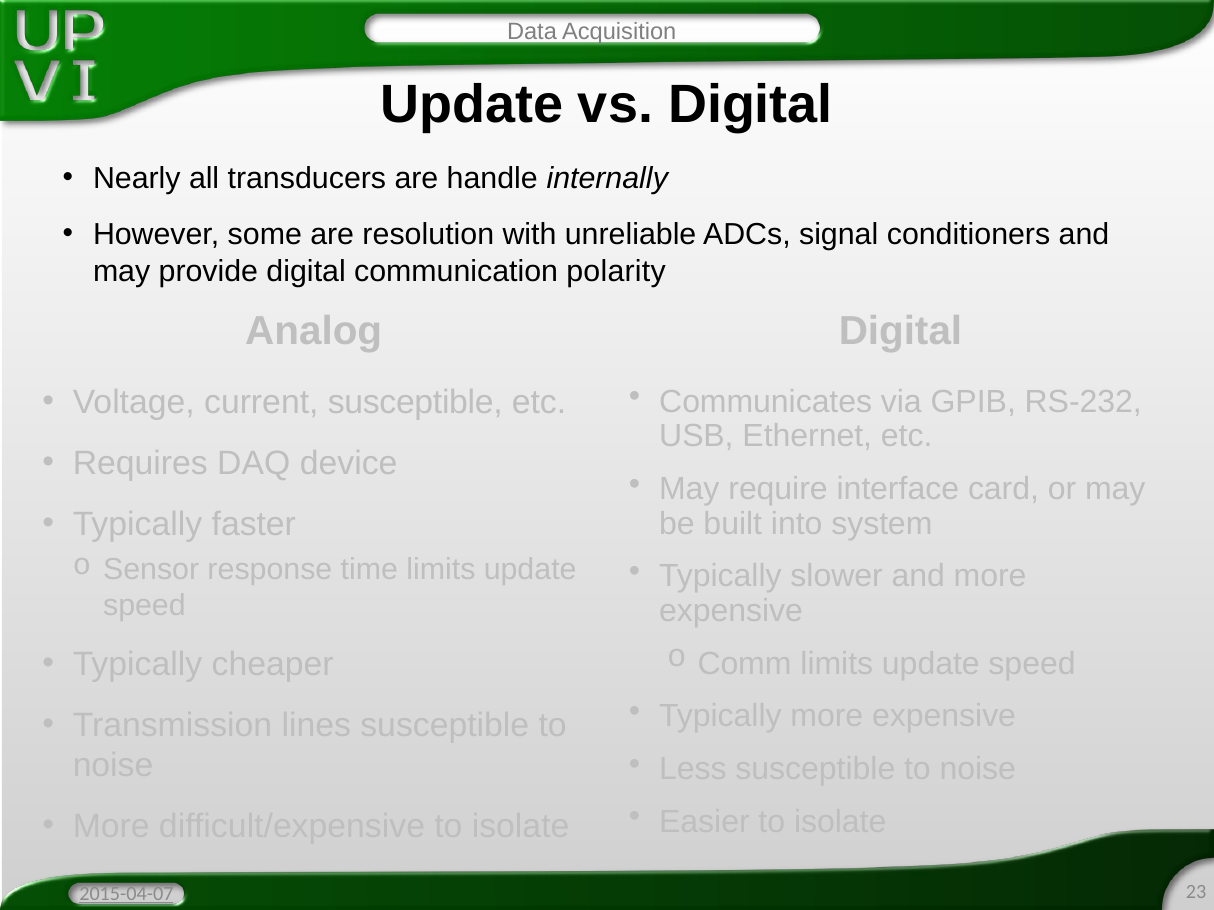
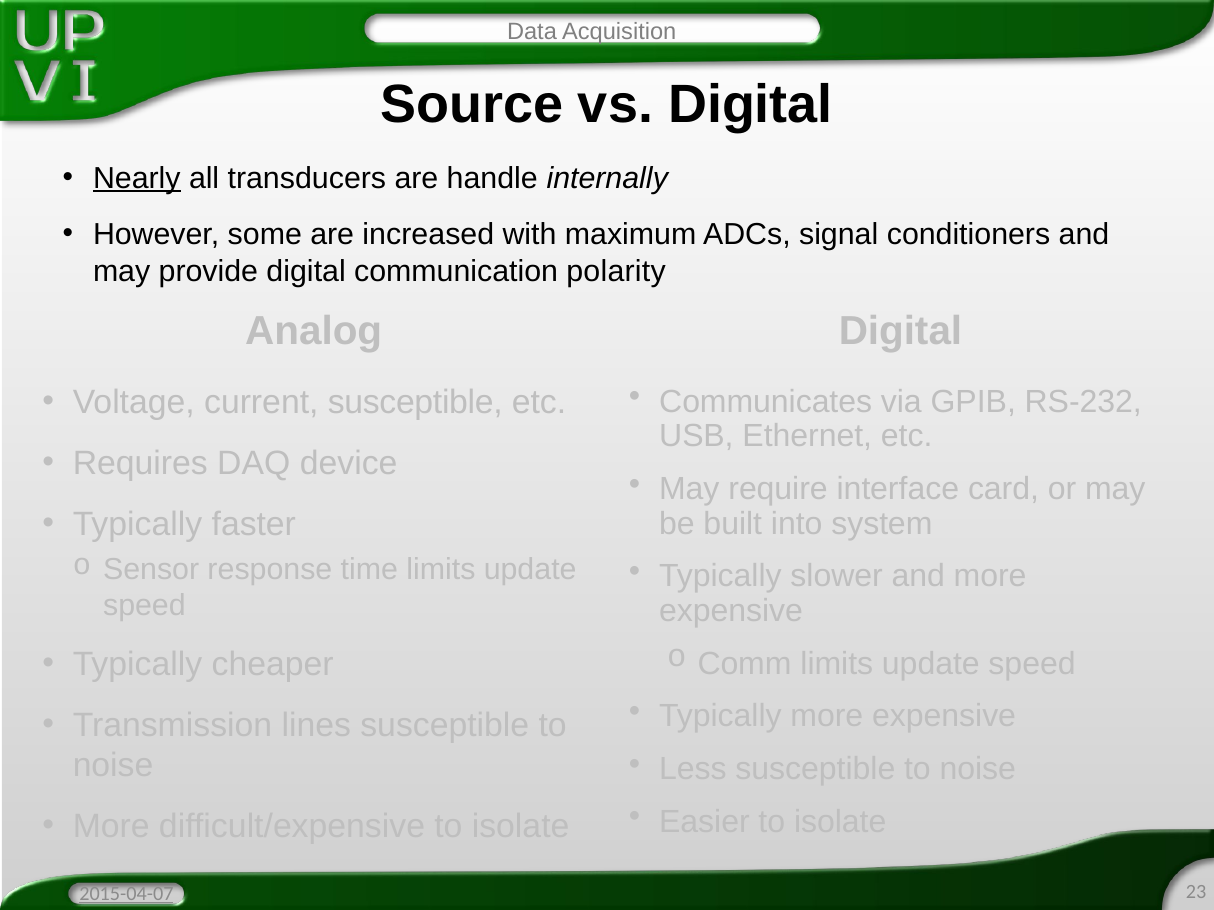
Update: Update -> Source (472, 105)
Nearly underline: none -> present (137, 178)
resolution: resolution -> increased (428, 235)
unreliable: unreliable -> maximum (631, 235)
